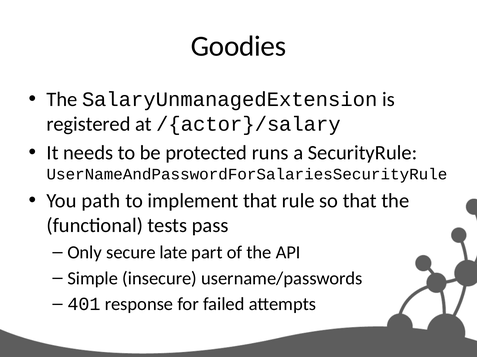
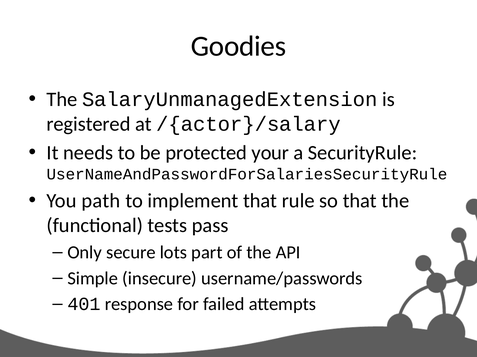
runs: runs -> your (270, 153)
late: late -> lots (173, 253)
